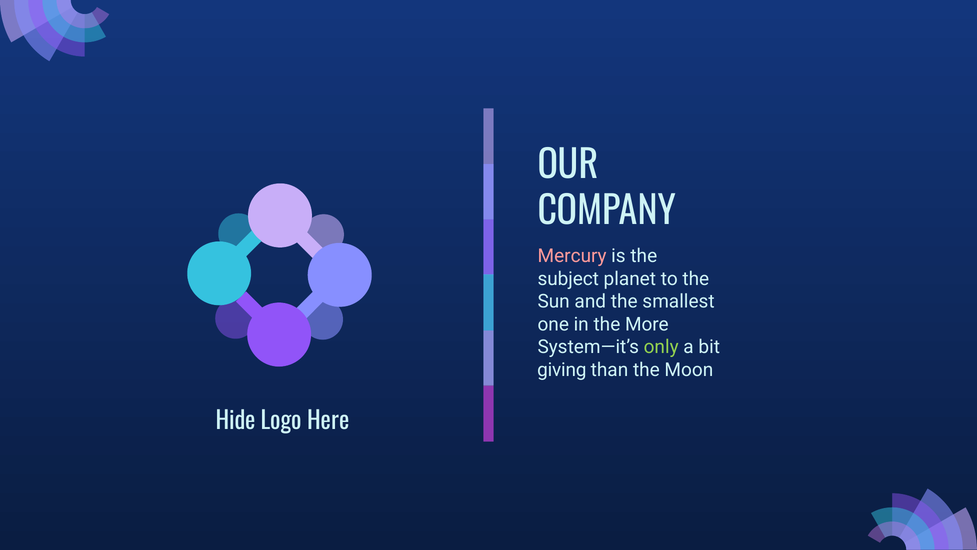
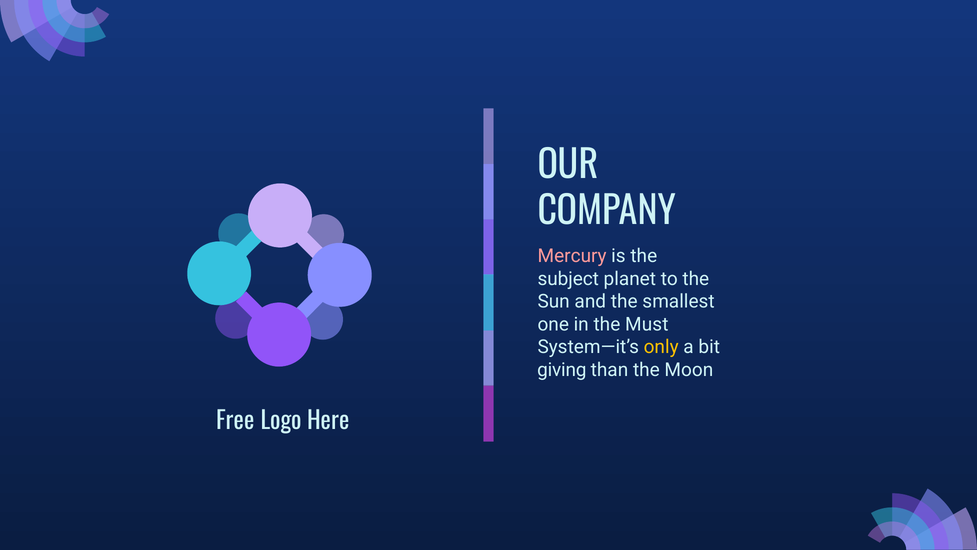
More: More -> Must (647, 324)
only colour: light green -> yellow (661, 347)
Hide: Hide -> Free (235, 421)
